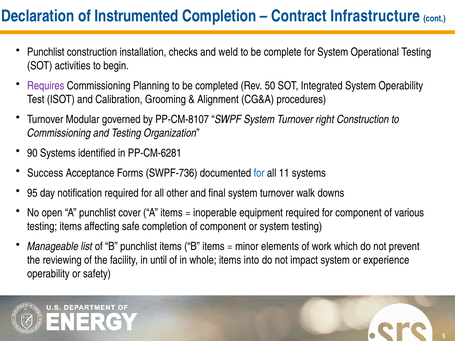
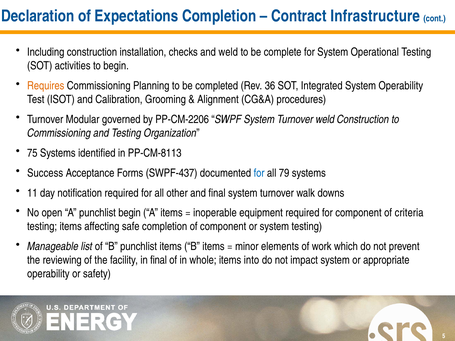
Instrumented: Instrumented -> Expectations (136, 16)
Punchlist: Punchlist -> Including (46, 52)
Requires colour: purple -> orange (46, 86)
50: 50 -> 36 (270, 86)
PP-CM-8107: PP-CM-8107 -> PP-CM-2206 (182, 119)
Turnover right: right -> weld (325, 119)
90: 90 -> 75 (32, 153)
PP-CM-6281: PP-CM-6281 -> PP-CM-8113 (155, 153)
SWPF-736: SWPF-736 -> SWPF-437 (172, 173)
11: 11 -> 79 (284, 173)
95: 95 -> 11 (32, 193)
punchlist cover: cover -> begin (130, 213)
various: various -> criteria (409, 213)
in until: until -> final (159, 260)
experience: experience -> appropriate (386, 260)
